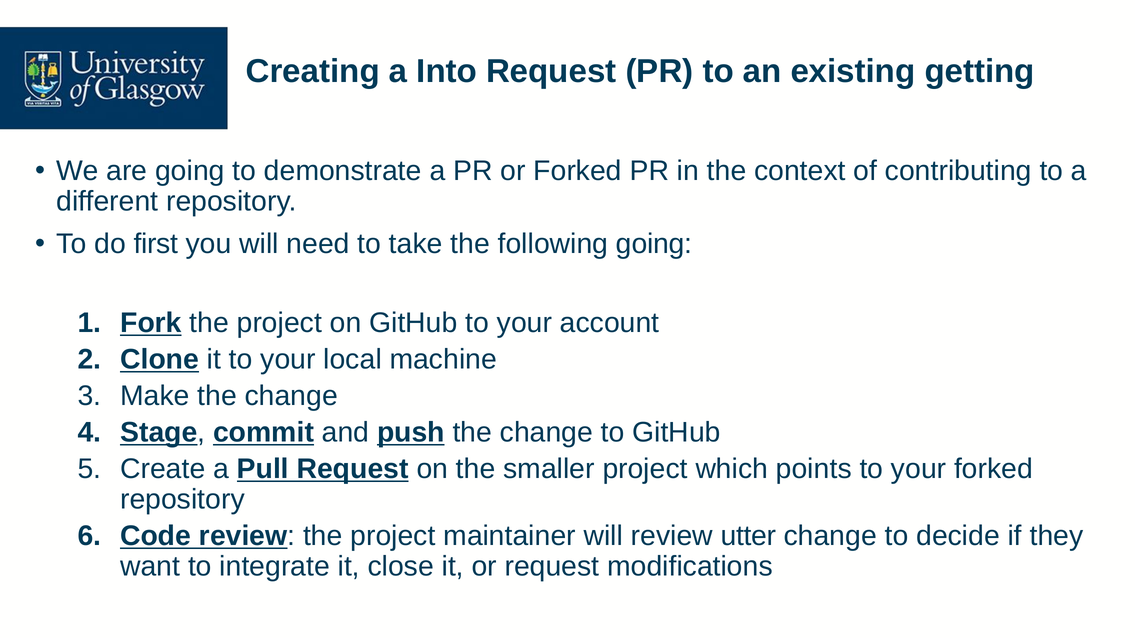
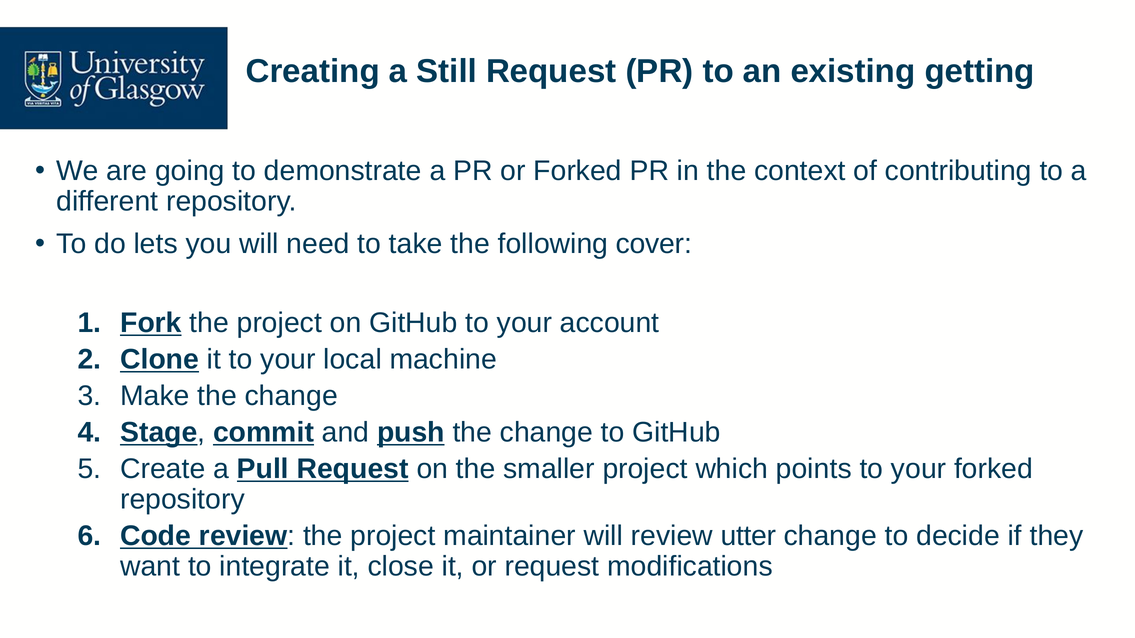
Into: Into -> Still (447, 72)
first: first -> lets (156, 244)
following going: going -> cover (654, 244)
